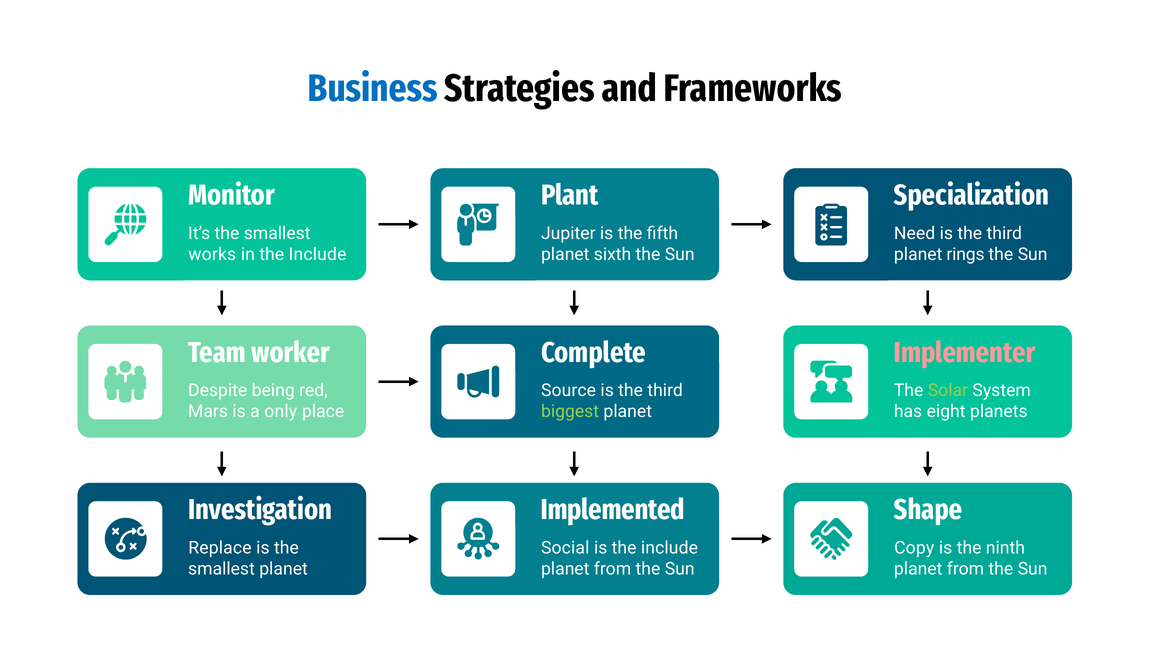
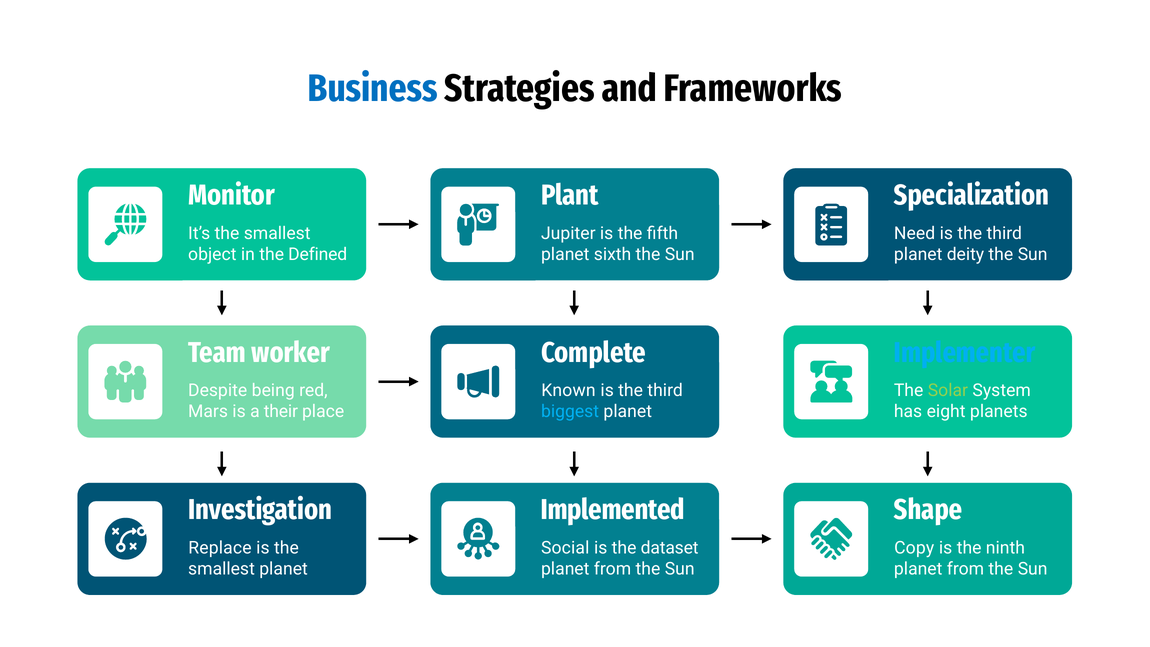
works: works -> object (212, 254)
in the Include: Include -> Defined (318, 254)
rings: rings -> deity (965, 254)
Implementer colour: pink -> light blue (965, 353)
Source: Source -> Known (568, 390)
only: only -> their (281, 412)
biggest colour: light green -> light blue (570, 412)
is the include: include -> dataset (670, 548)
